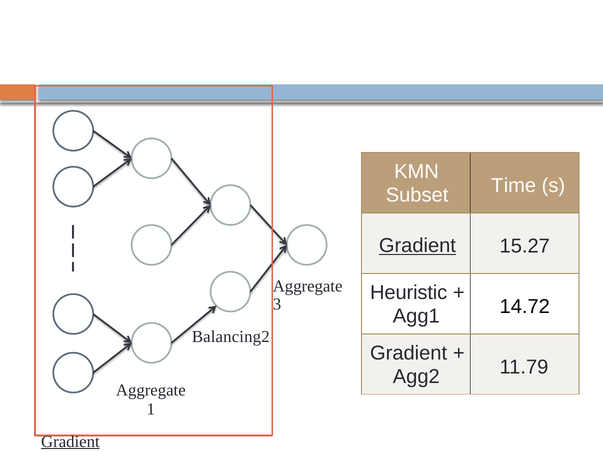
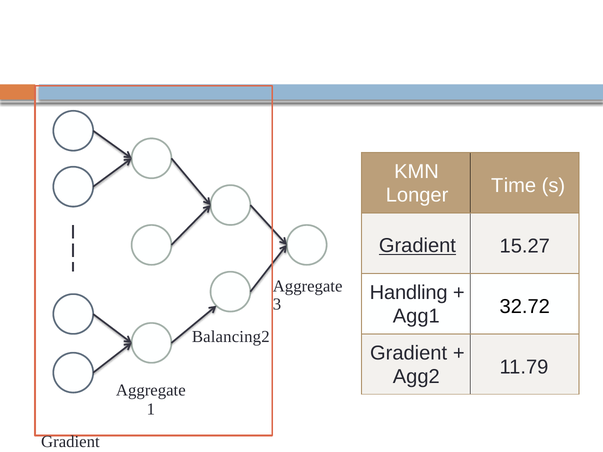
Subset: Subset -> Longer (417, 195)
Heuristic: Heuristic -> Handling (409, 293)
14.72: 14.72 -> 32.72 (525, 307)
Gradient underline: present -> none (70, 442)
